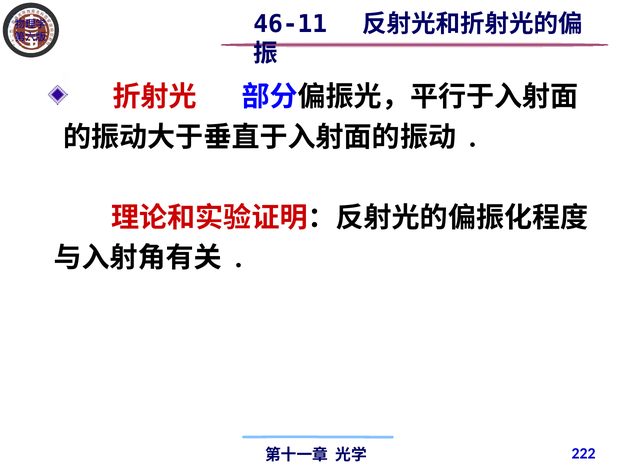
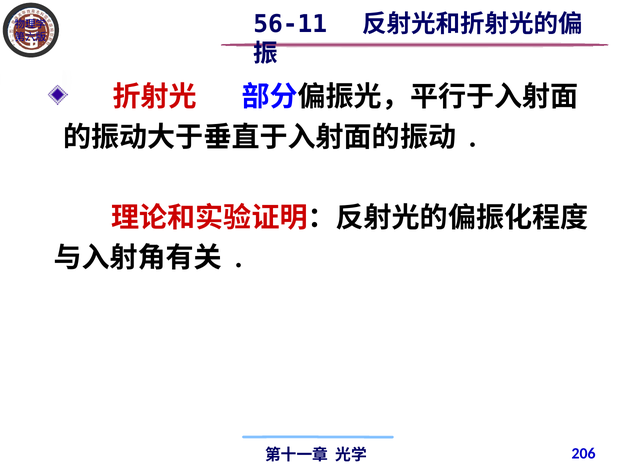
46-11: 46-11 -> 56-11 (290, 24)
222: 222 -> 206 (584, 454)
